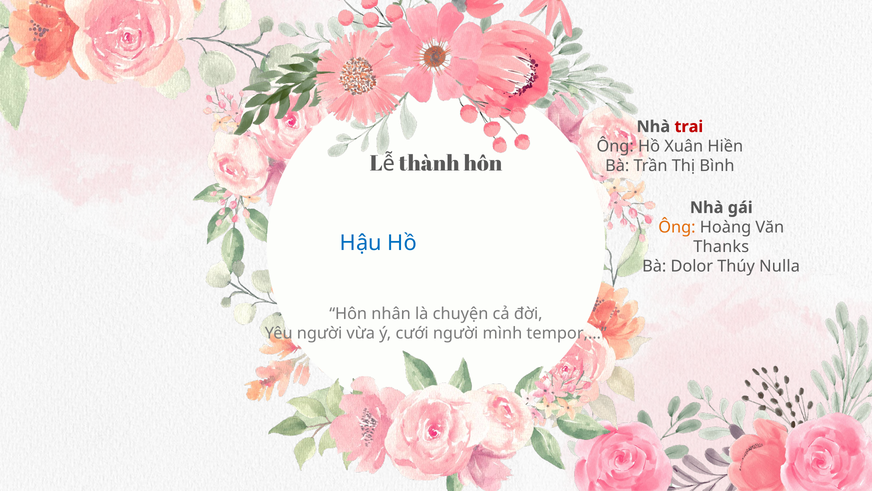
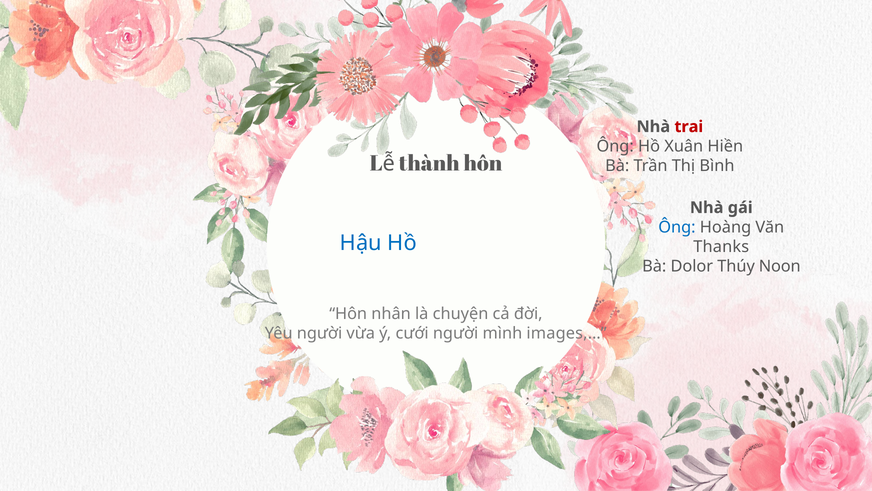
Ông colour: orange -> blue (677, 227)
Nulla: Nulla -> Noon (780, 266)
tempor,…: tempor,… -> images,… (567, 333)
